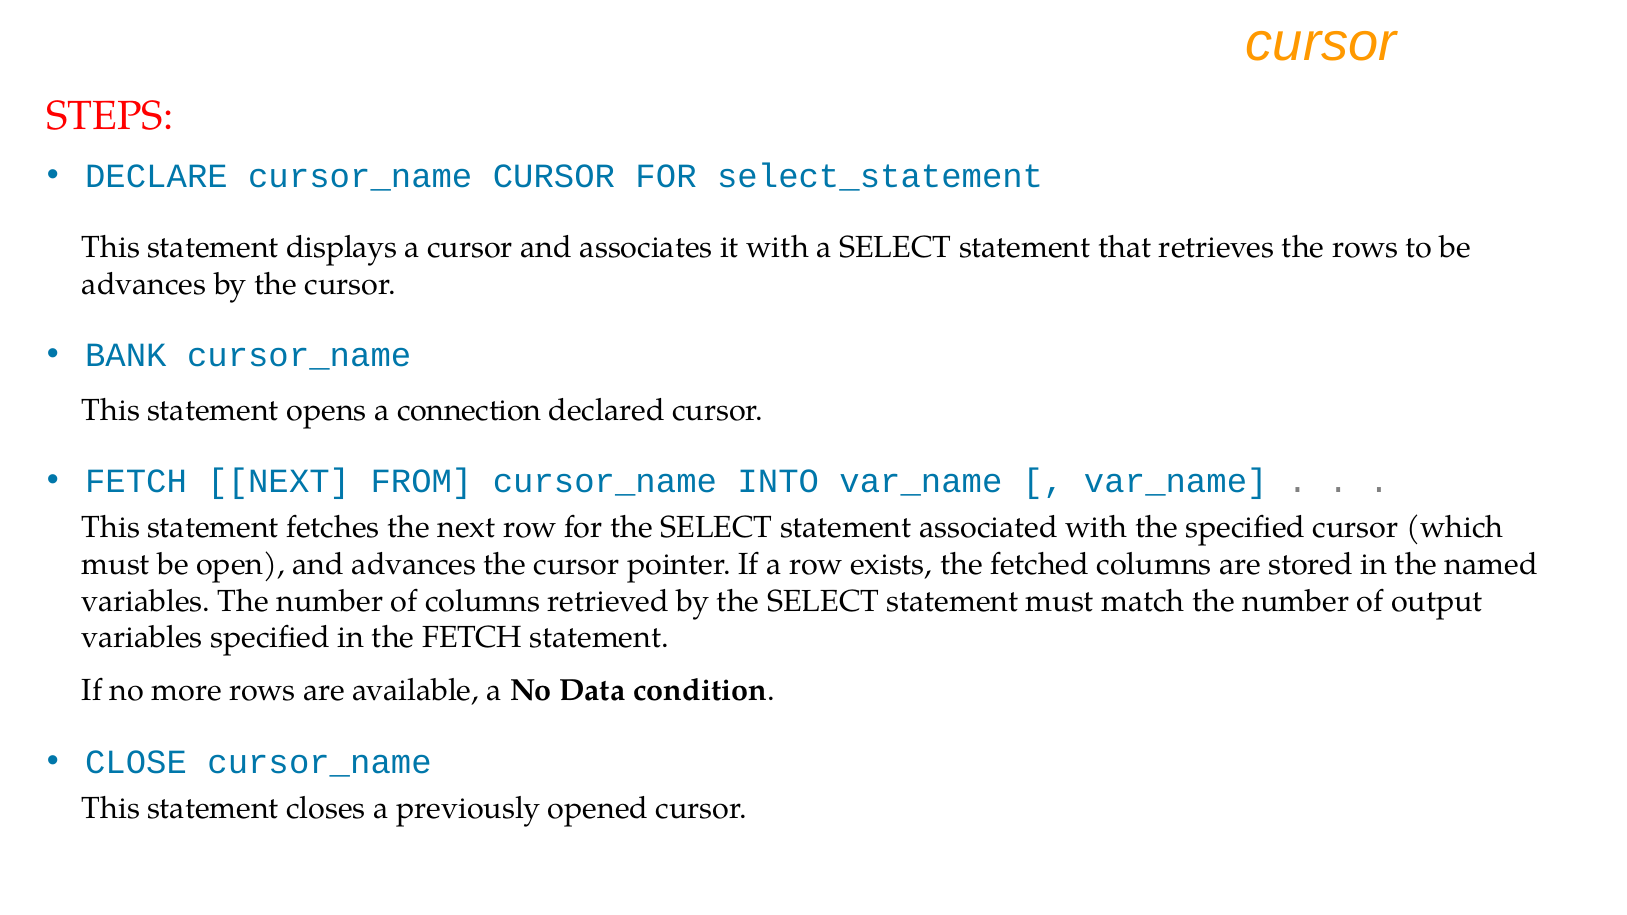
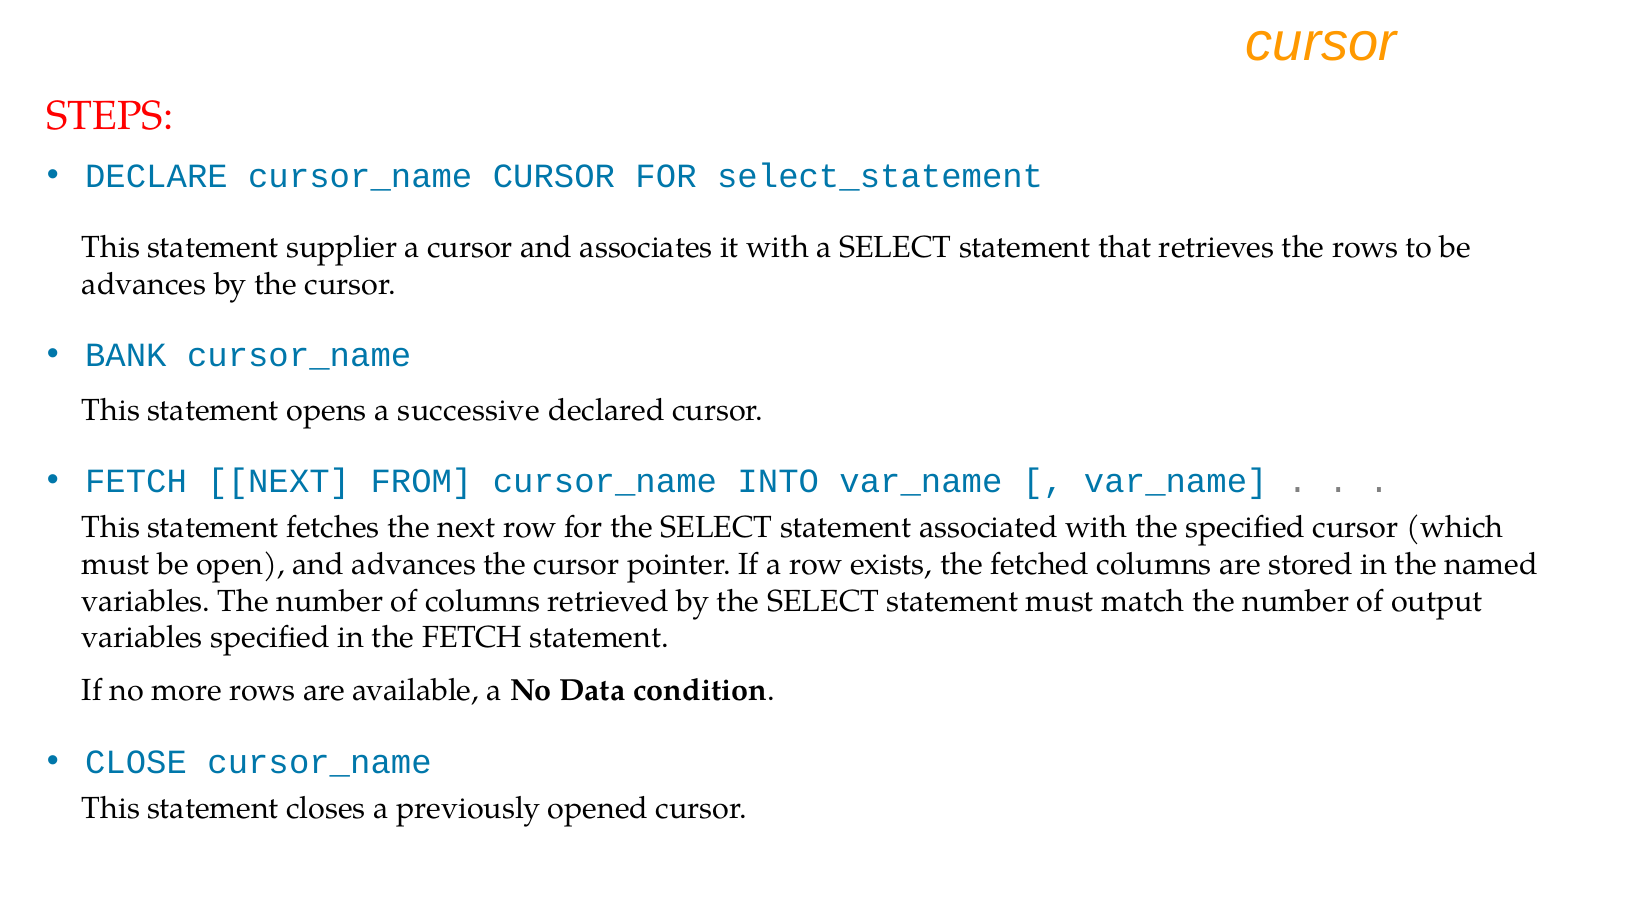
displays: displays -> supplier (342, 247)
connection: connection -> successive (469, 410)
